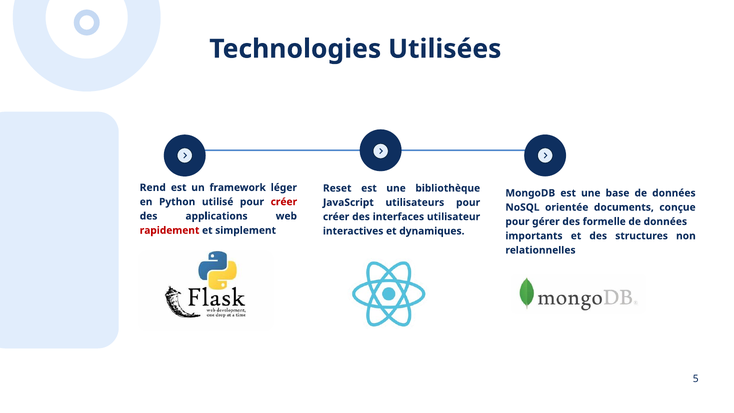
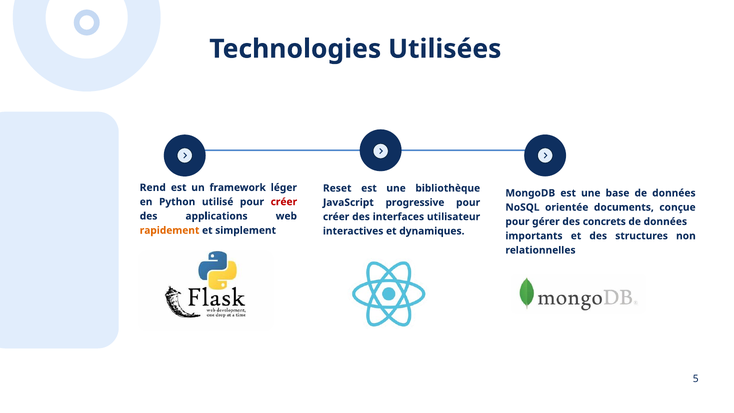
utilisateurs: utilisateurs -> progressive (415, 202)
formelle: formelle -> concrets (604, 222)
rapidement colour: red -> orange (170, 230)
